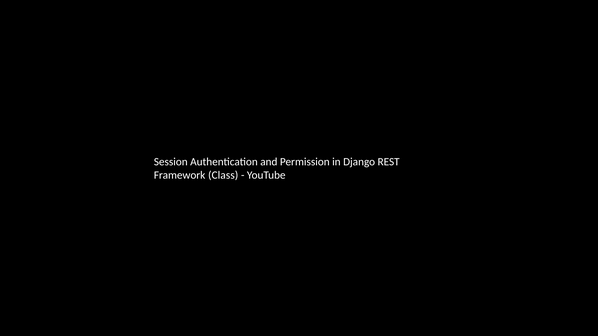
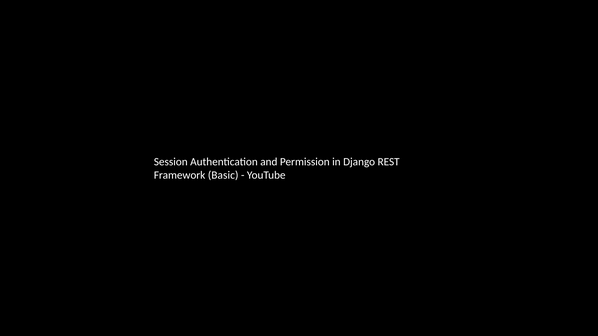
Class: Class -> Basic (223, 175)
